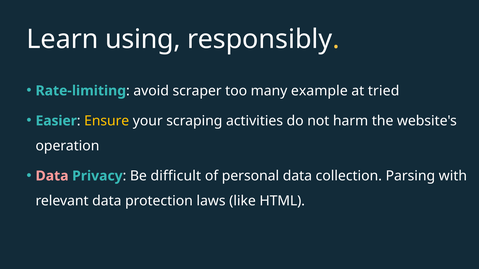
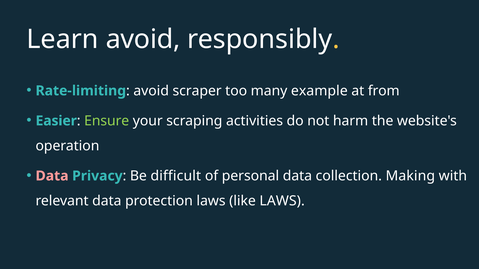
Learn using: using -> avoid (143, 39)
tried: tried -> from (384, 91)
Ensure colour: yellow -> light green (107, 121)
Parsing: Parsing -> Making (410, 176)
like HTML: HTML -> LAWS (282, 201)
